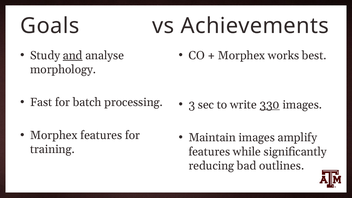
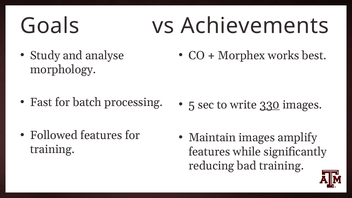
and underline: present -> none (73, 55)
3: 3 -> 5 (192, 105)
Morphex: Morphex -> Followed (54, 135)
bad outlines: outlines -> training (282, 166)
